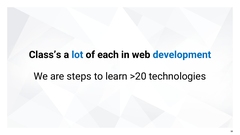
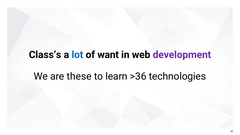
each: each -> want (108, 55)
development colour: blue -> purple (182, 55)
steps: steps -> these (79, 76)
>20: >20 -> >36 (138, 76)
